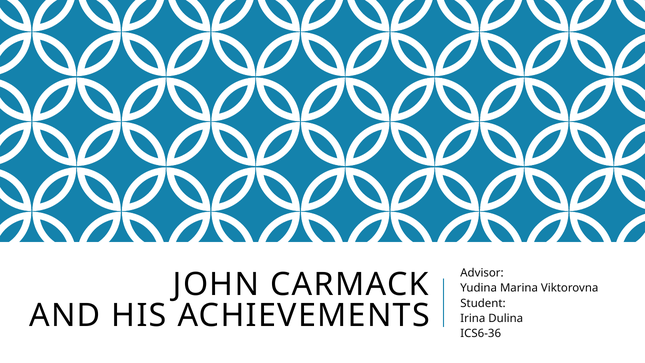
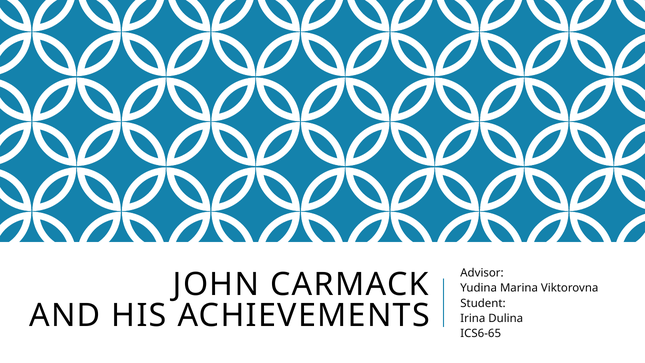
ICS6-36: ICS6-36 -> ICS6-65 (481, 333)
